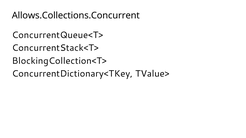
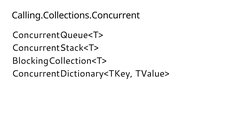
Allows.Collections.Concurrent: Allows.Collections.Concurrent -> Calling.Collections.Concurrent (76, 15)
